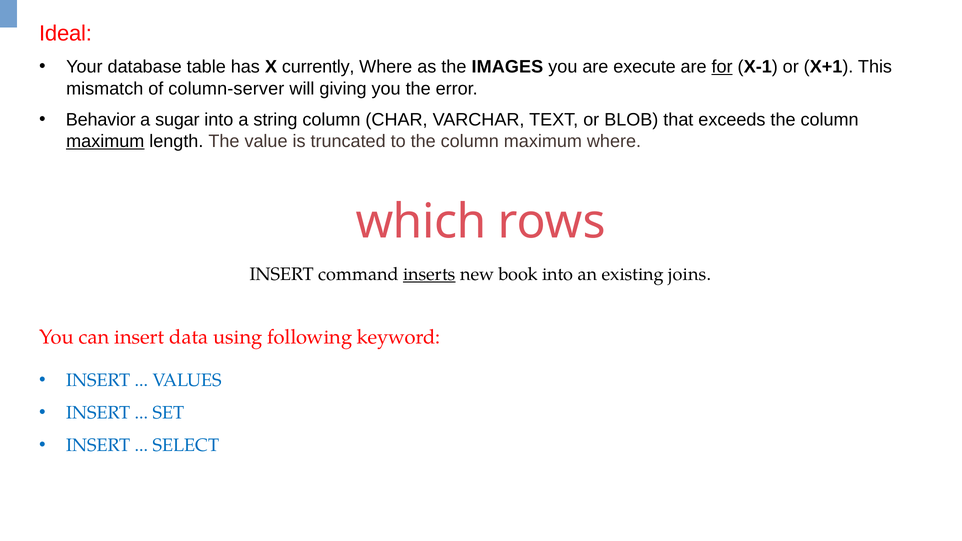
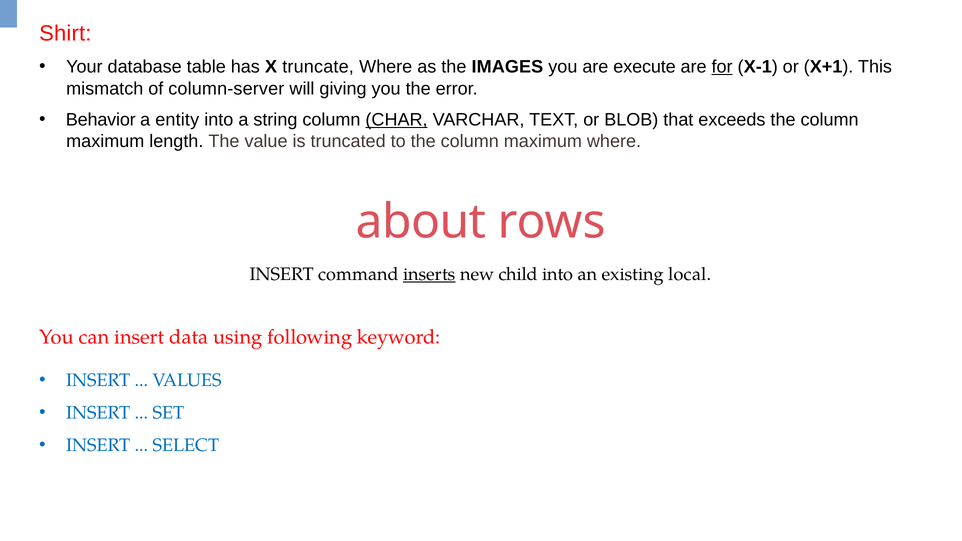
Ideal: Ideal -> Shirt (65, 34)
currently: currently -> truncate (318, 67)
sugar: sugar -> entity (177, 120)
CHAR underline: none -> present (397, 120)
maximum underline: present -> none (105, 141)
which: which -> about (421, 222)
book: book -> child (518, 274)
joins: joins -> local (690, 274)
